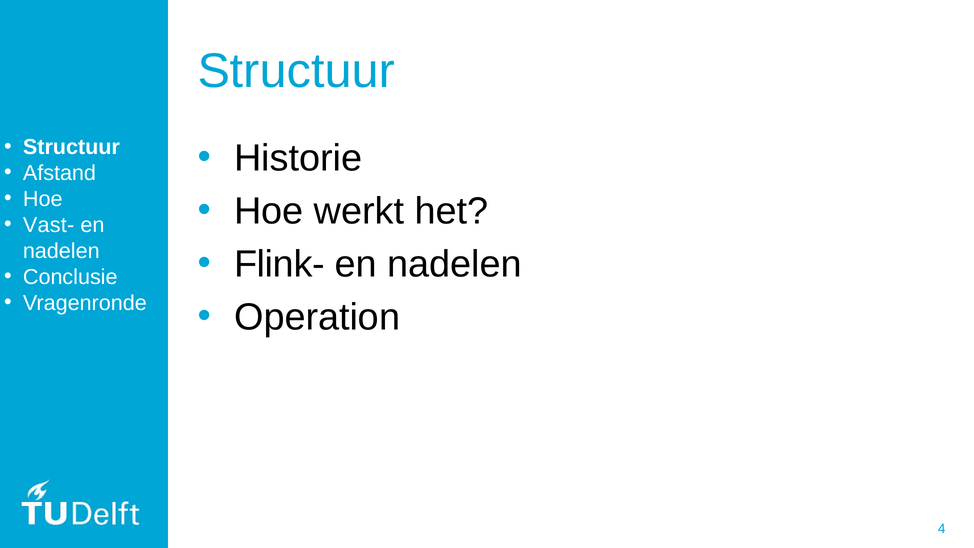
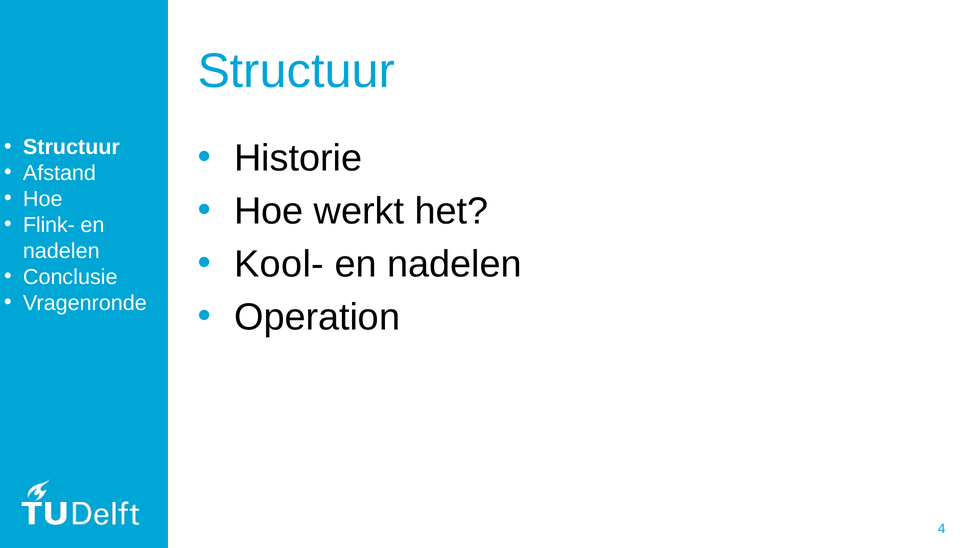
Vast-: Vast- -> Flink- (49, 225)
Flink-: Flink- -> Kool- (279, 264)
